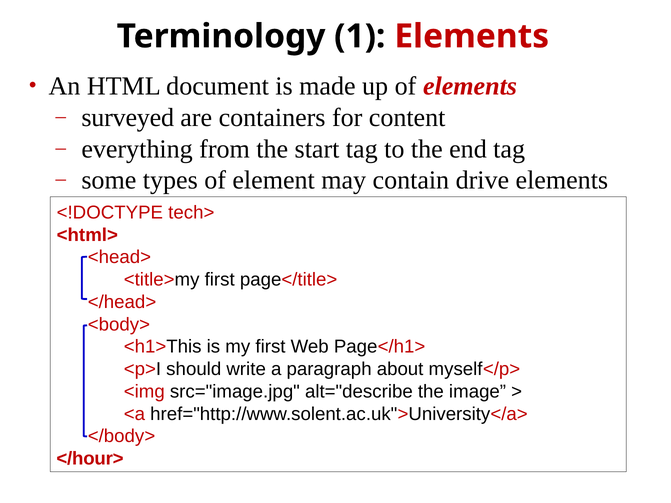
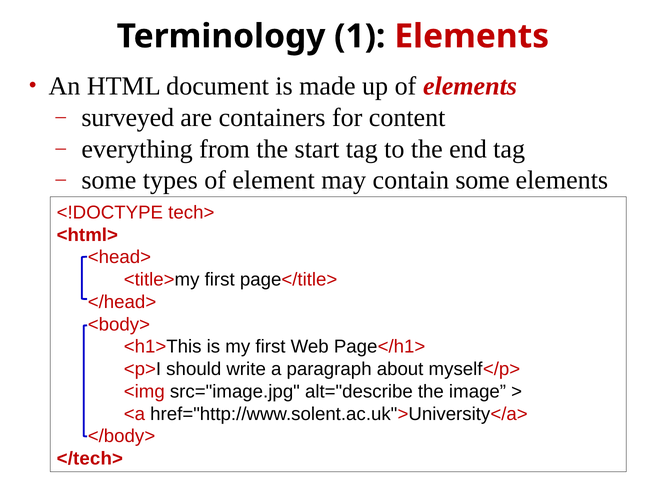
contain drive: drive -> some (483, 180)
</hour>: </hour> -> </tech> (90, 459)
